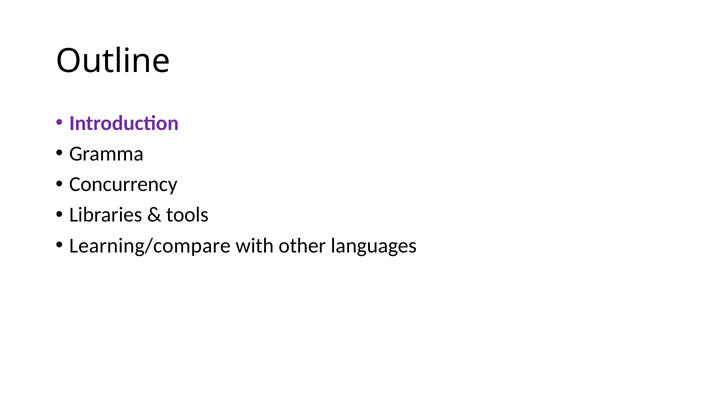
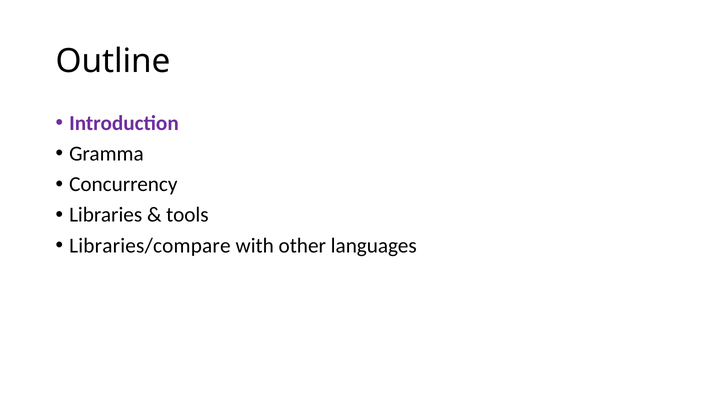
Learning/compare: Learning/compare -> Libraries/compare (150, 245)
